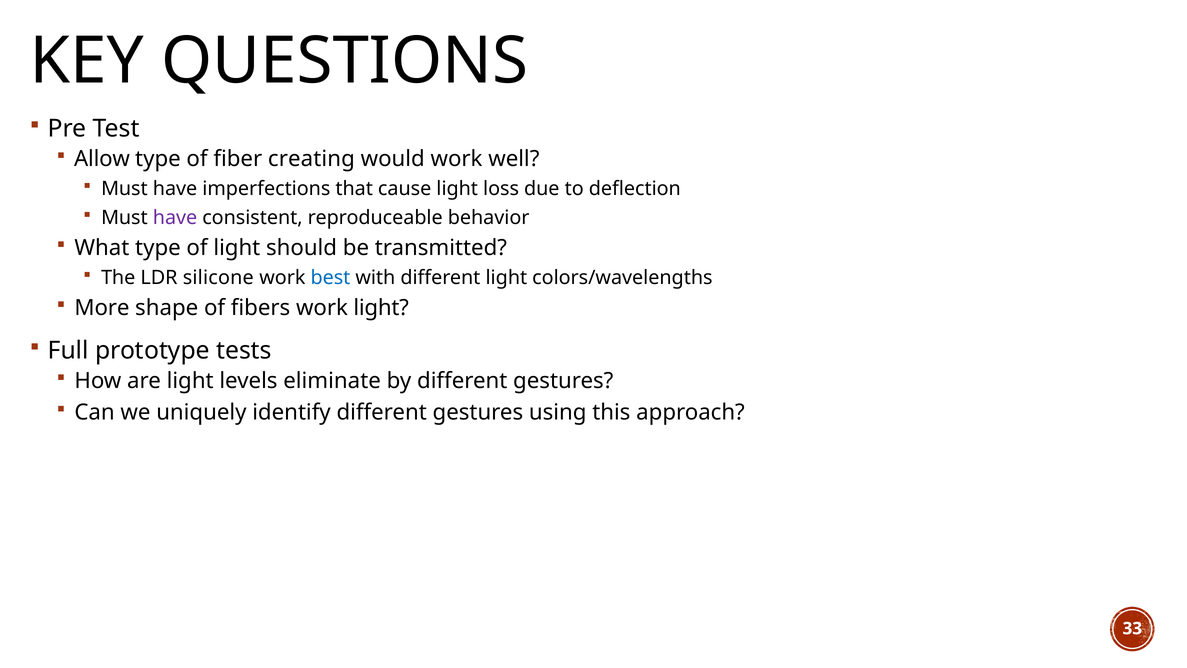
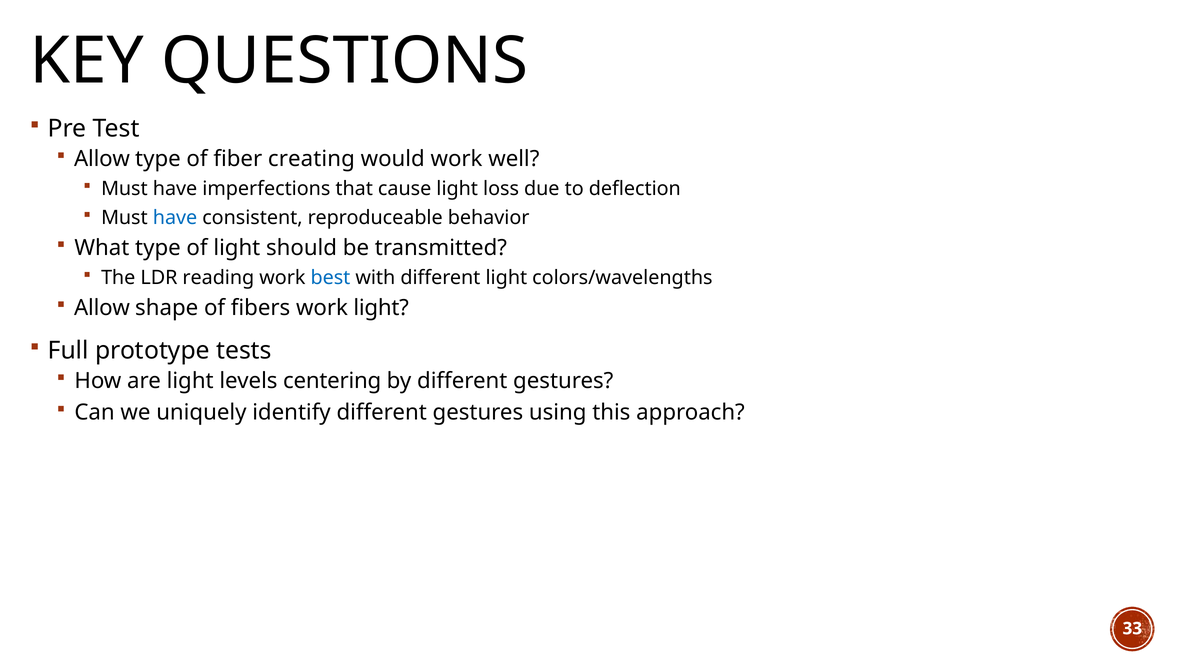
have colour: purple -> blue (175, 218)
silicone: silicone -> reading (218, 278)
More: More -> Allow (102, 308)
eliminate: eliminate -> centering (332, 381)
